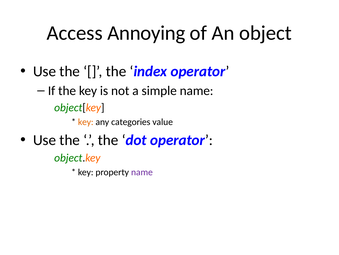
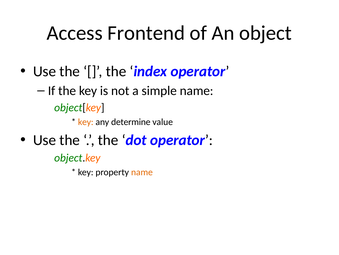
Annoying: Annoying -> Frontend (146, 33)
categories: categories -> determine (131, 122)
name colour: purple -> orange (142, 172)
